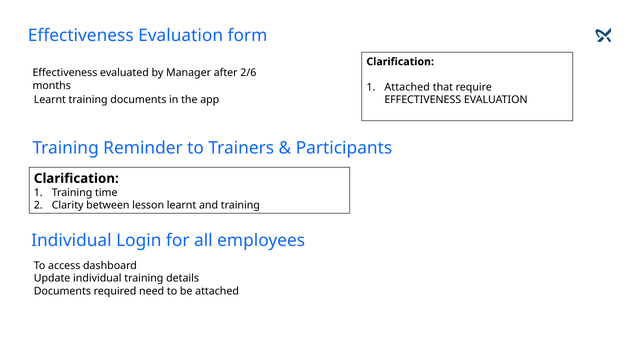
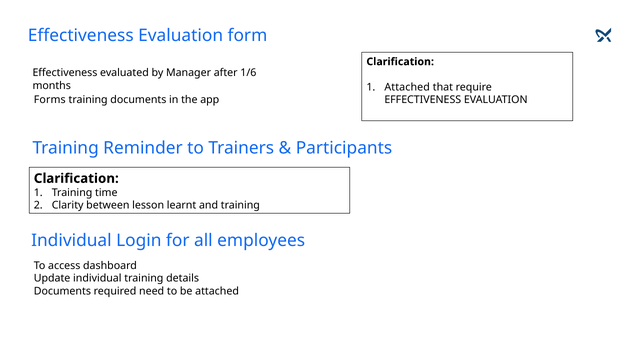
2/6: 2/6 -> 1/6 (248, 73)
Learnt: Learnt -> Forms (50, 100)
